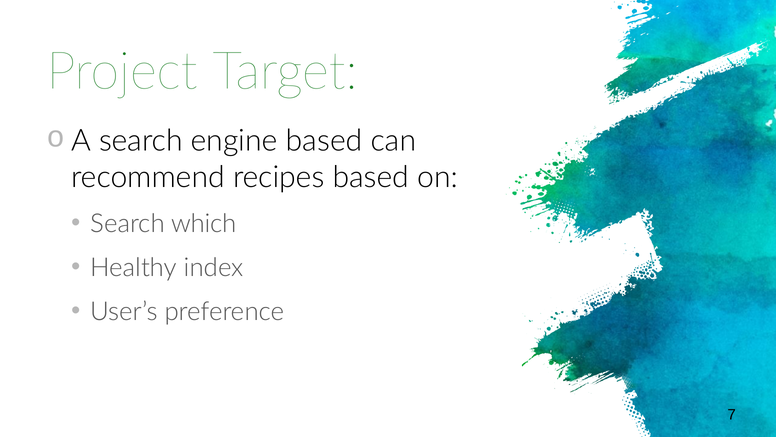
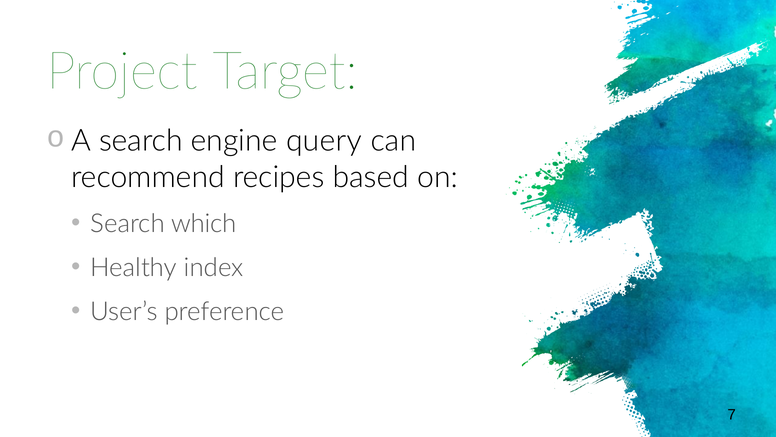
engine based: based -> query (324, 141)
